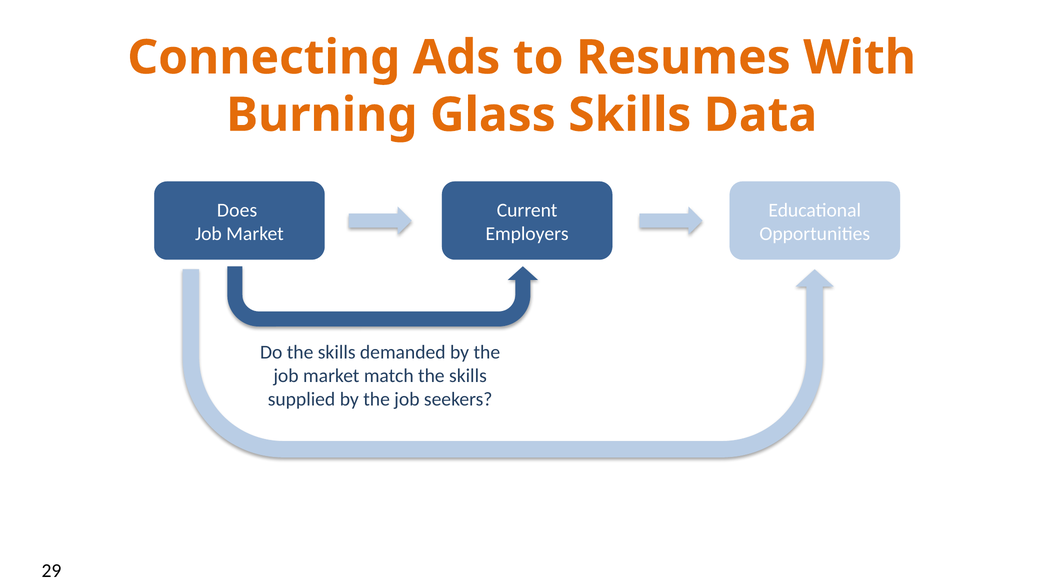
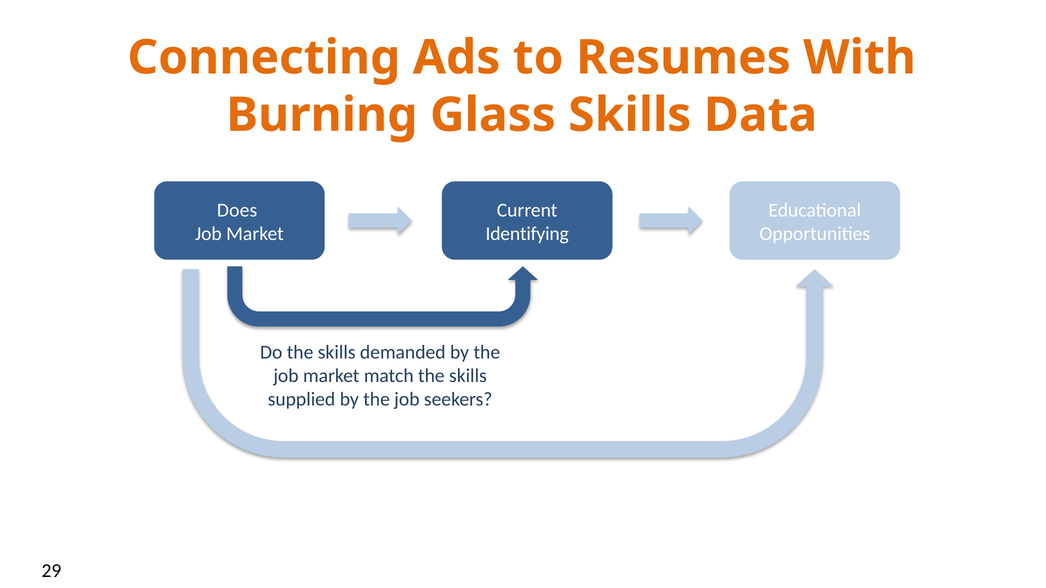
Employers: Employers -> Identifying (527, 234)
